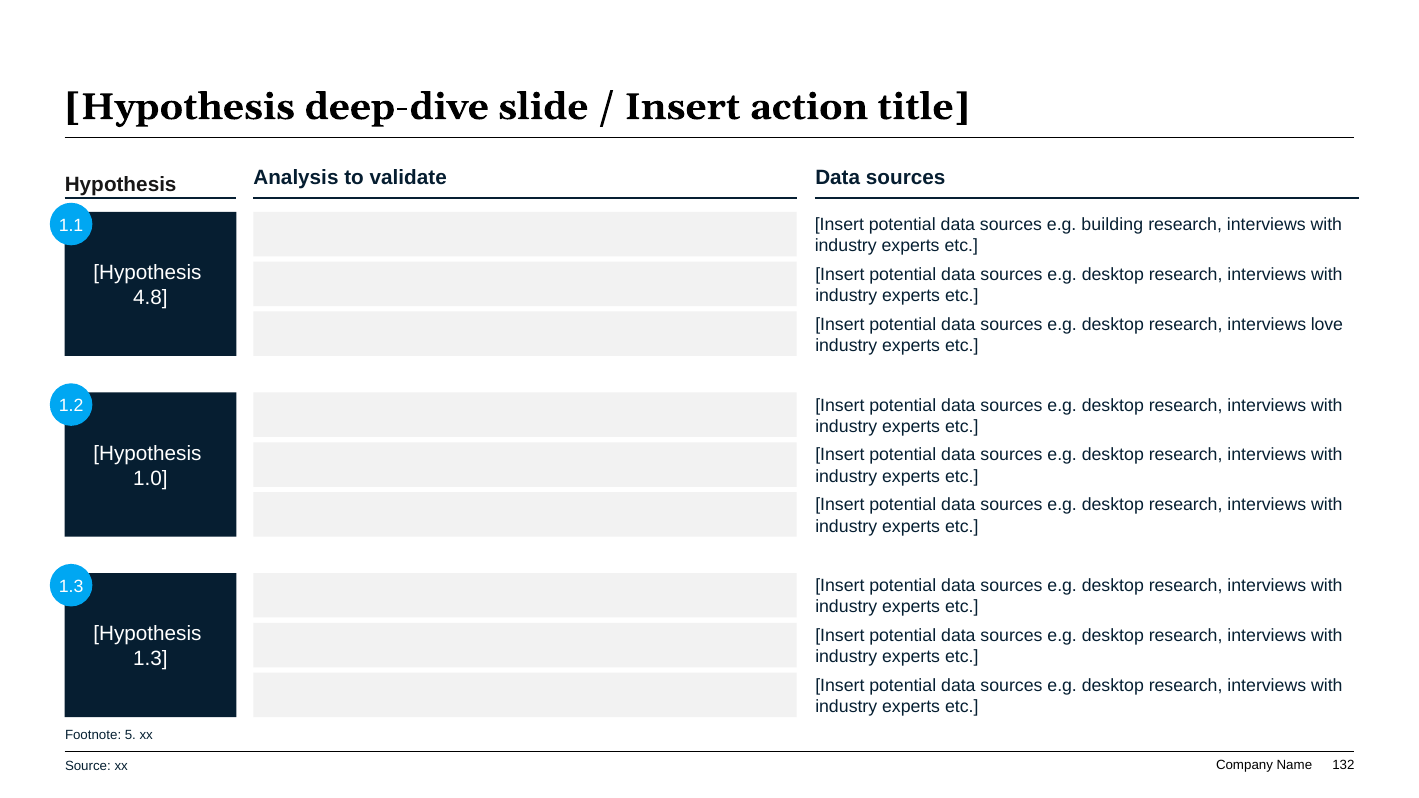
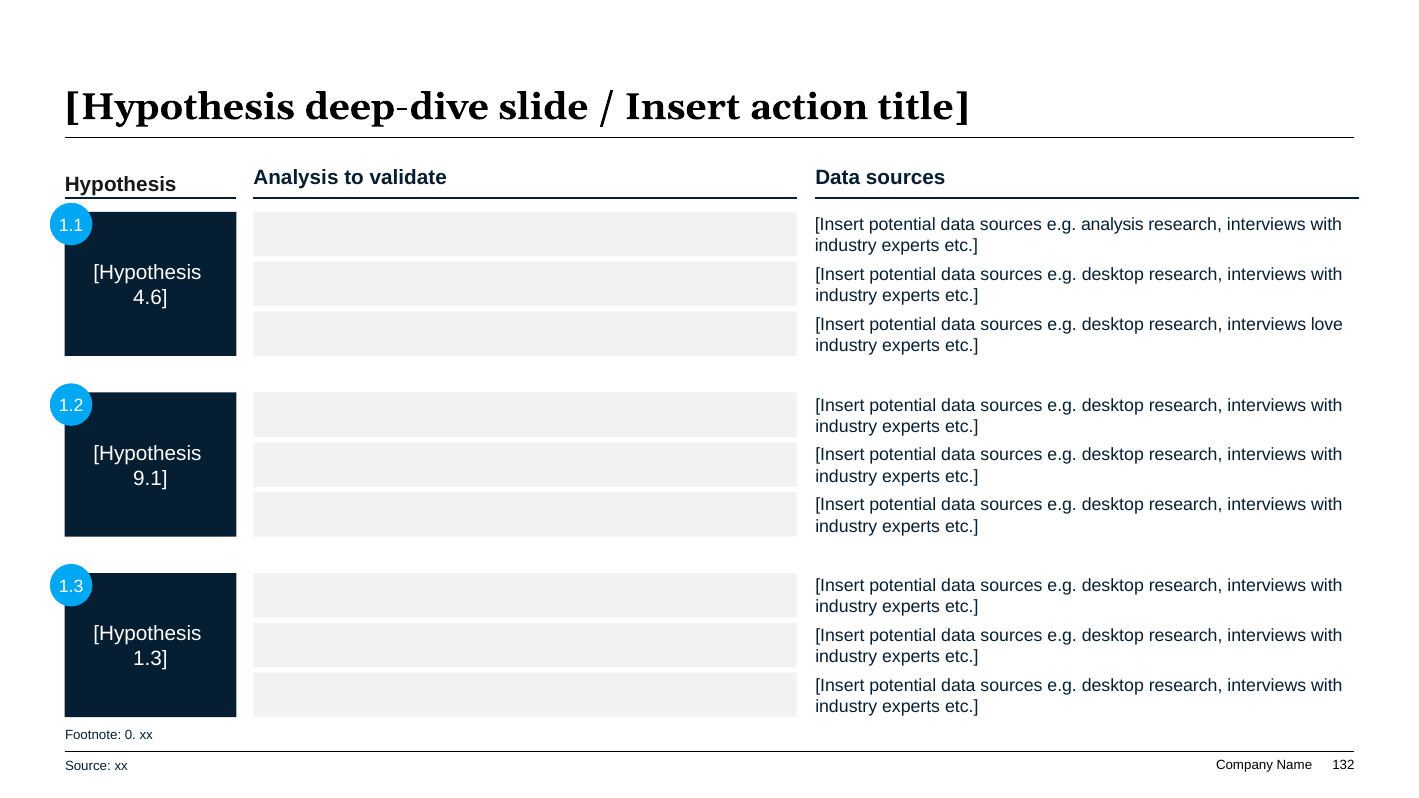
e.g building: building -> analysis (1112, 225)
4.8: 4.8 -> 4.6 (150, 298)
1.0: 1.0 -> 9.1 (150, 478)
5: 5 -> 0 (130, 735)
